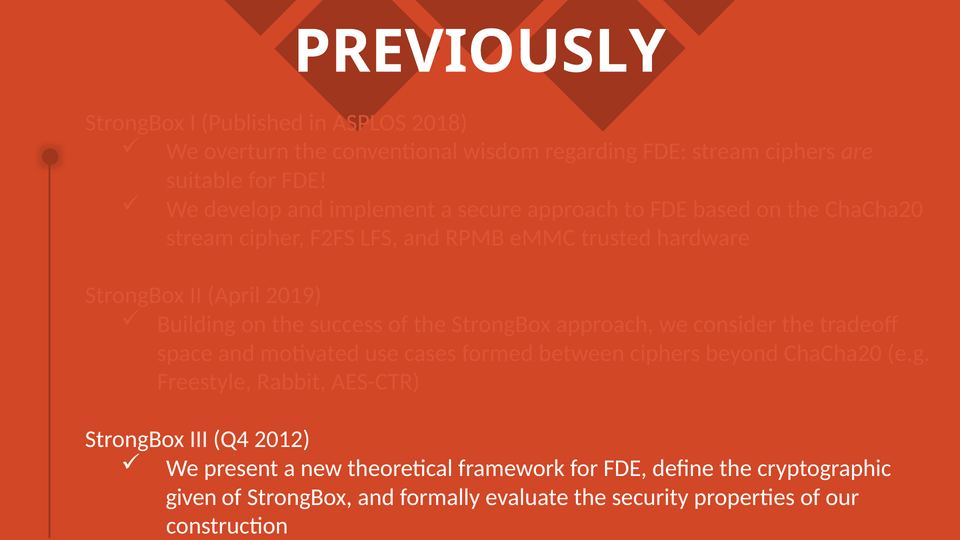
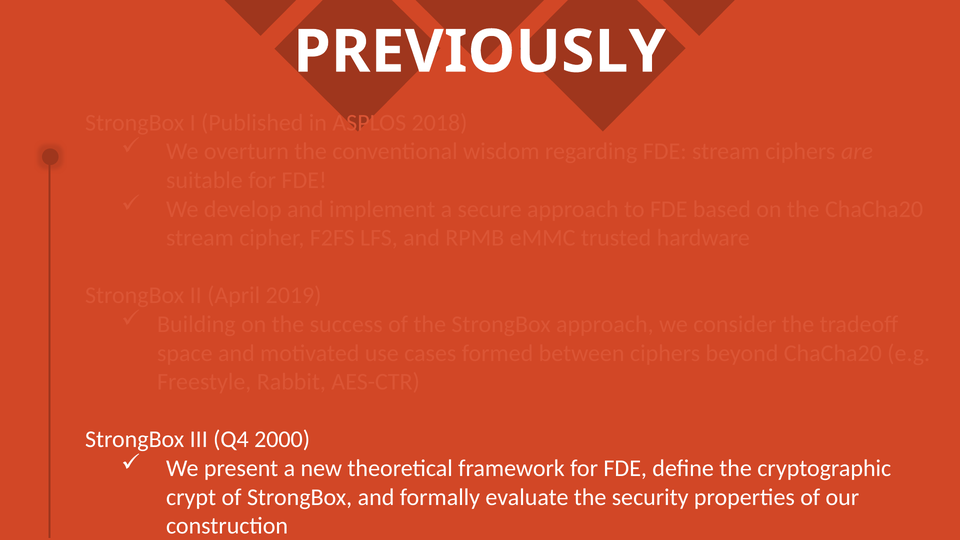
2012: 2012 -> 2000 (282, 440)
given: given -> crypt (191, 497)
